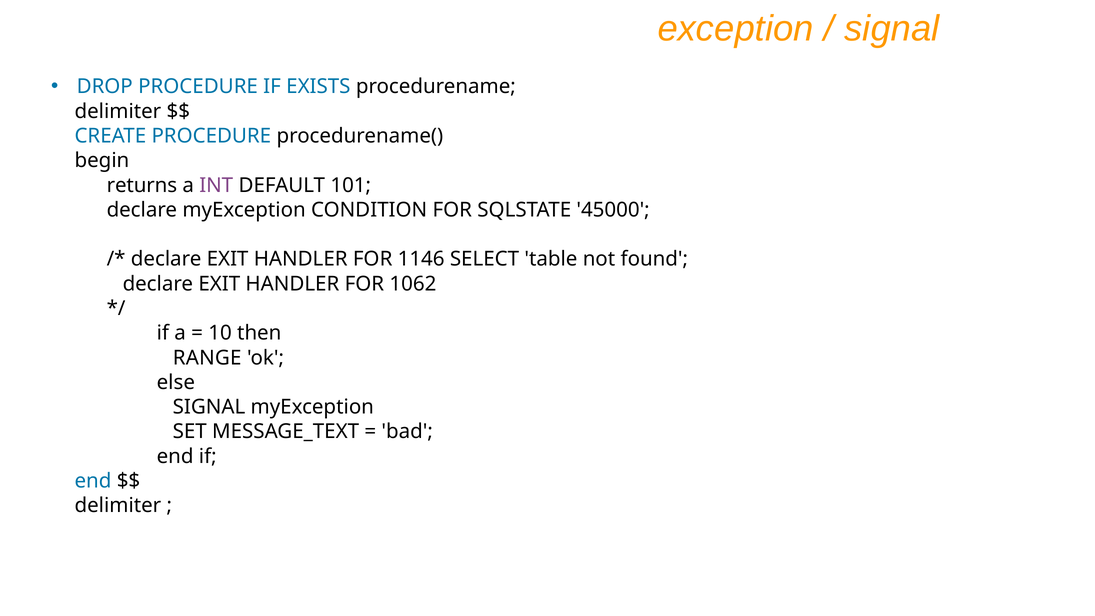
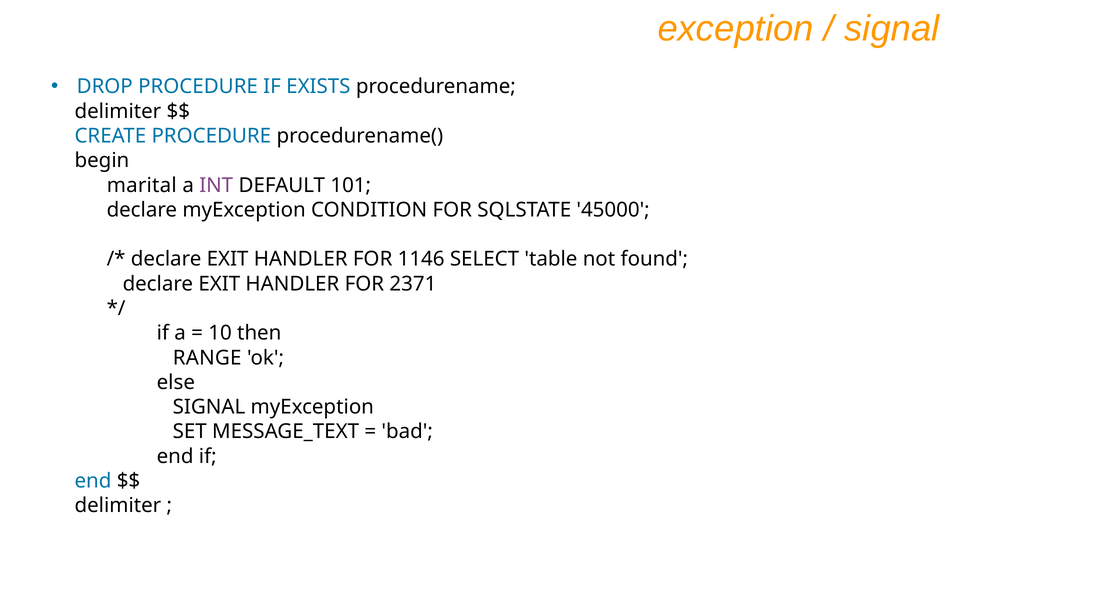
returns: returns -> marital (142, 185)
1062: 1062 -> 2371 (413, 284)
